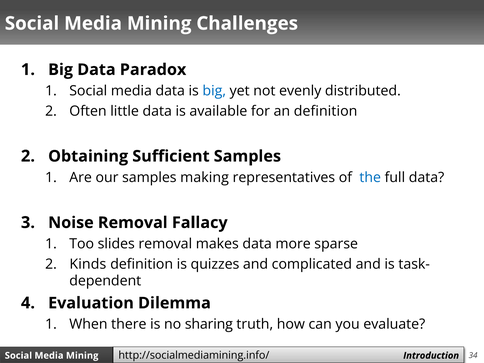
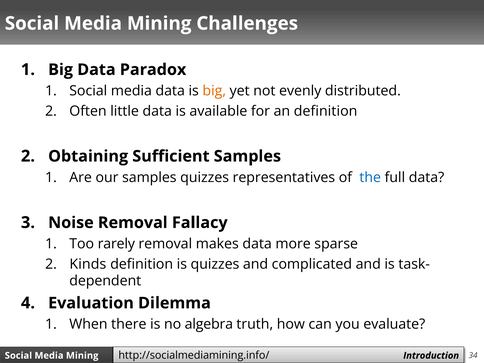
big colour: blue -> orange (214, 91)
samples making: making -> quizzes (205, 177)
slides: slides -> rarely (116, 244)
sharing: sharing -> algebra (209, 324)
